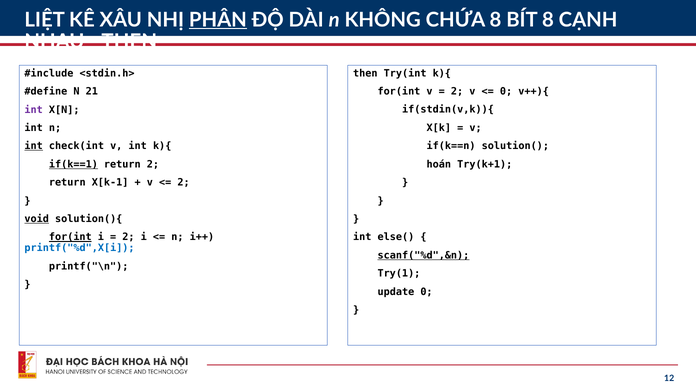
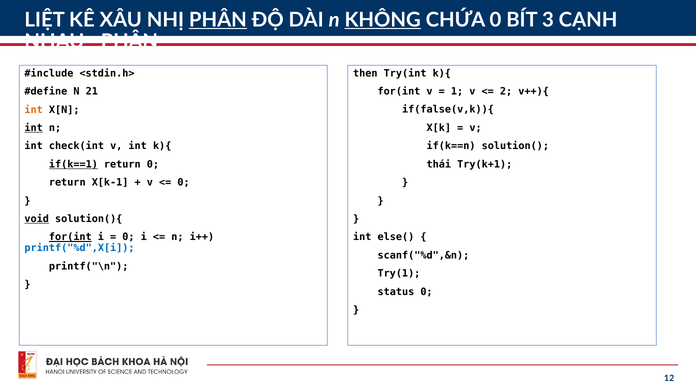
KHÔNG underline: none -> present (383, 20)
CHỨA 8: 8 -> 0 (495, 20)
BÍT 8: 8 -> 3 (548, 20)
NHAU– THEN: THEN -> PHÂN (129, 42)
2: 2 -> 1 (457, 92)
0: 0 -> 2 (506, 92)
if(stdin(v,k)){: if(stdin(v,k)){ -> if(false(v,k)){ (448, 110)
int colour: purple -> orange (34, 110)
int underline: none -> present (34, 128)
int underline: present -> none (34, 146)
return 2: 2 -> 0 (153, 164)
hoán: hoán -> thái (439, 164)
2: 2 -> 0 (184, 183)
2: 2 -> 0 (128, 237)
scanf("%d",&n underline: present -> none (423, 256)
update: update -> status (396, 292)
